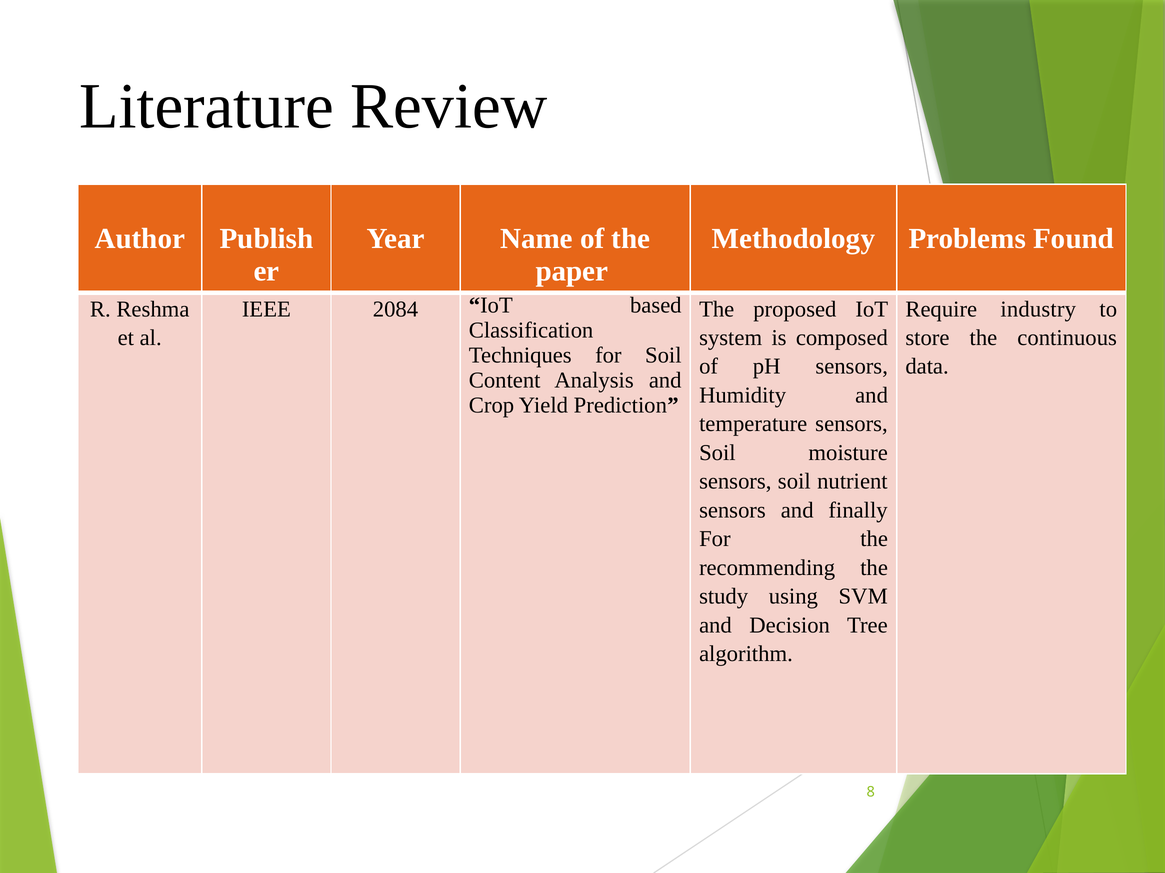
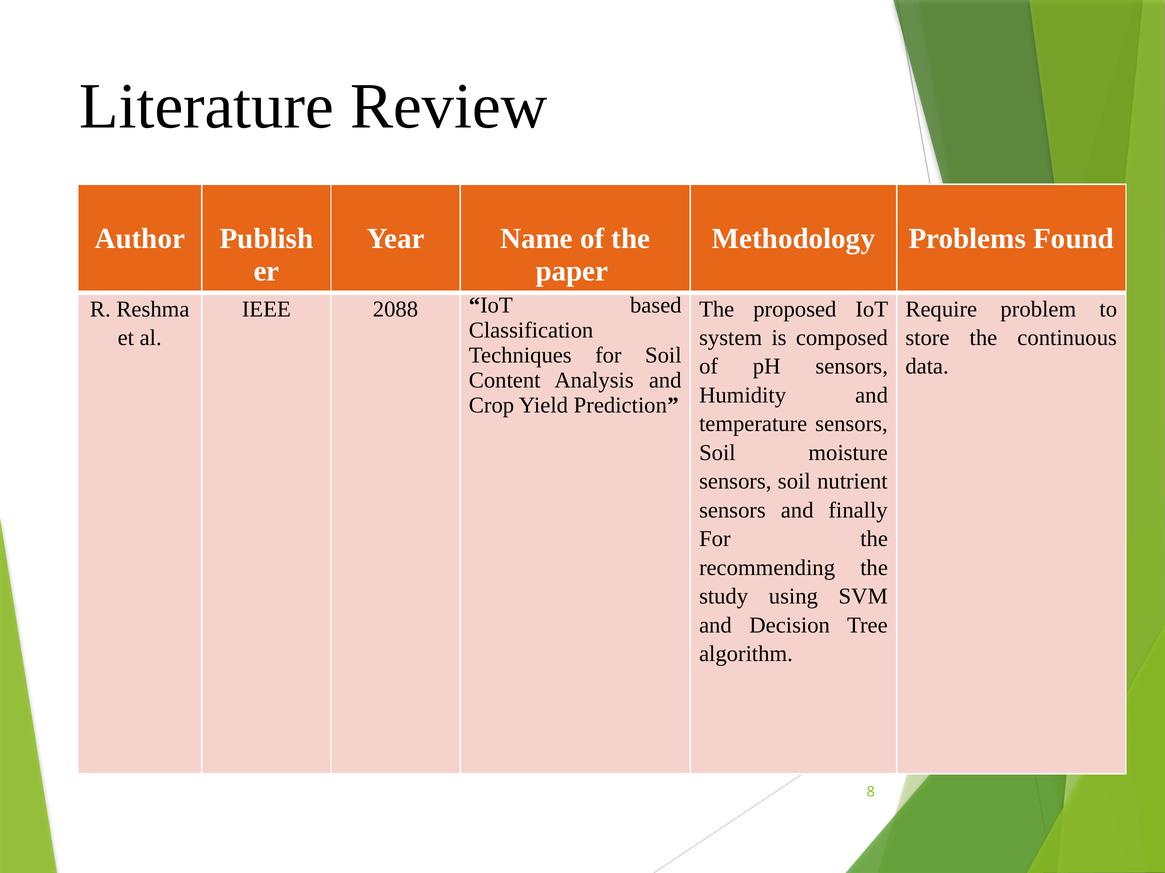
2084: 2084 -> 2088 (395, 309)
industry: industry -> problem (1038, 309)
